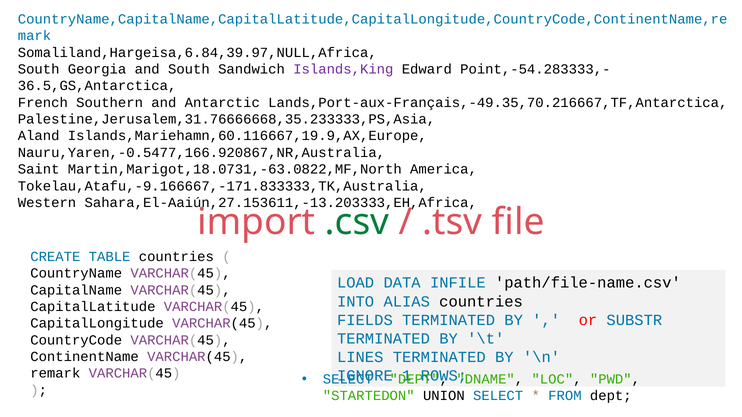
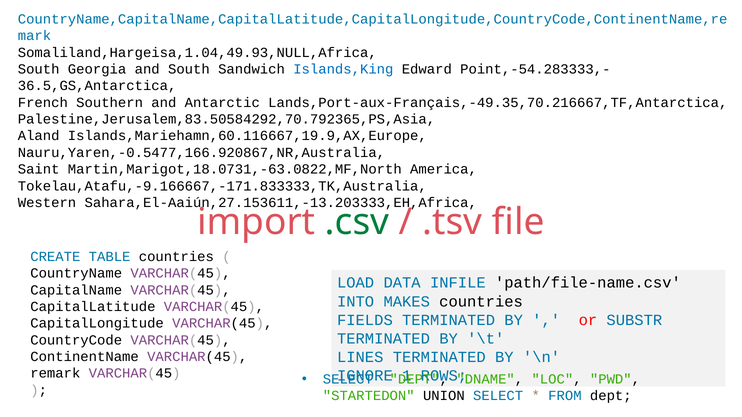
Somaliland,Hargeisa,6.84,39.97,NULL,Africa: Somaliland,Hargeisa,6.84,39.97,NULL,Africa -> Somaliland,Hargeisa,1.04,49.93,NULL,Africa (197, 53)
Islands,King colour: purple -> blue (343, 69)
Palestine,Jerusalem,31.76666668,35.233333,PS,Asia: Palestine,Jerusalem,31.76666668,35.233333,PS,Asia -> Palestine,Jerusalem,83.50584292,70.792365,PS,Asia (226, 119)
ALIAS: ALIAS -> MAKES (407, 302)
